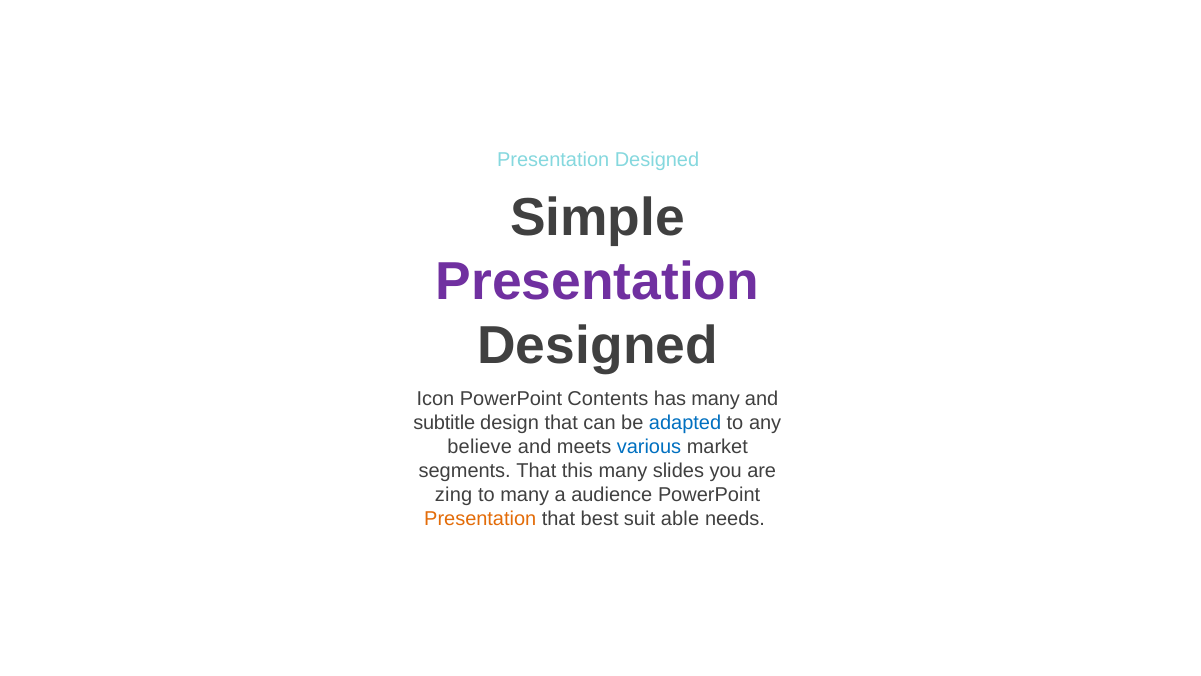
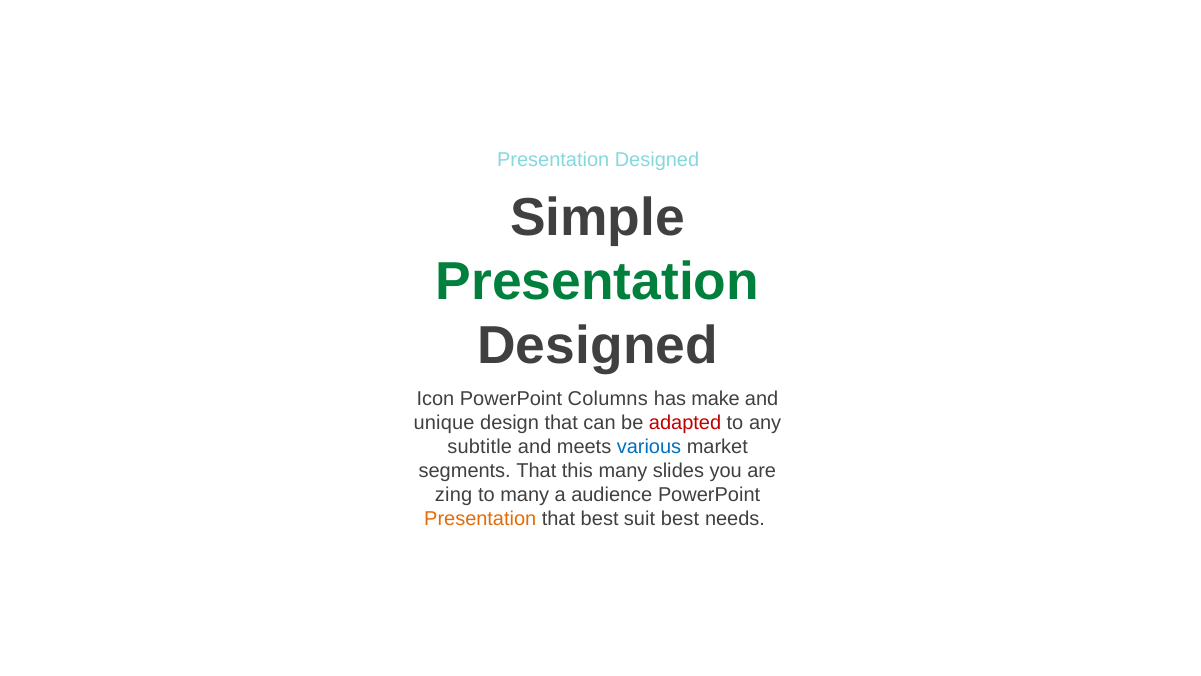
Presentation colour: purple -> green (597, 281)
Contents: Contents -> Columns (608, 399)
has many: many -> make (716, 399)
subtitle: subtitle -> unique (444, 423)
adapted colour: blue -> red (685, 423)
believe: believe -> subtitle (480, 447)
suit able: able -> best (680, 519)
